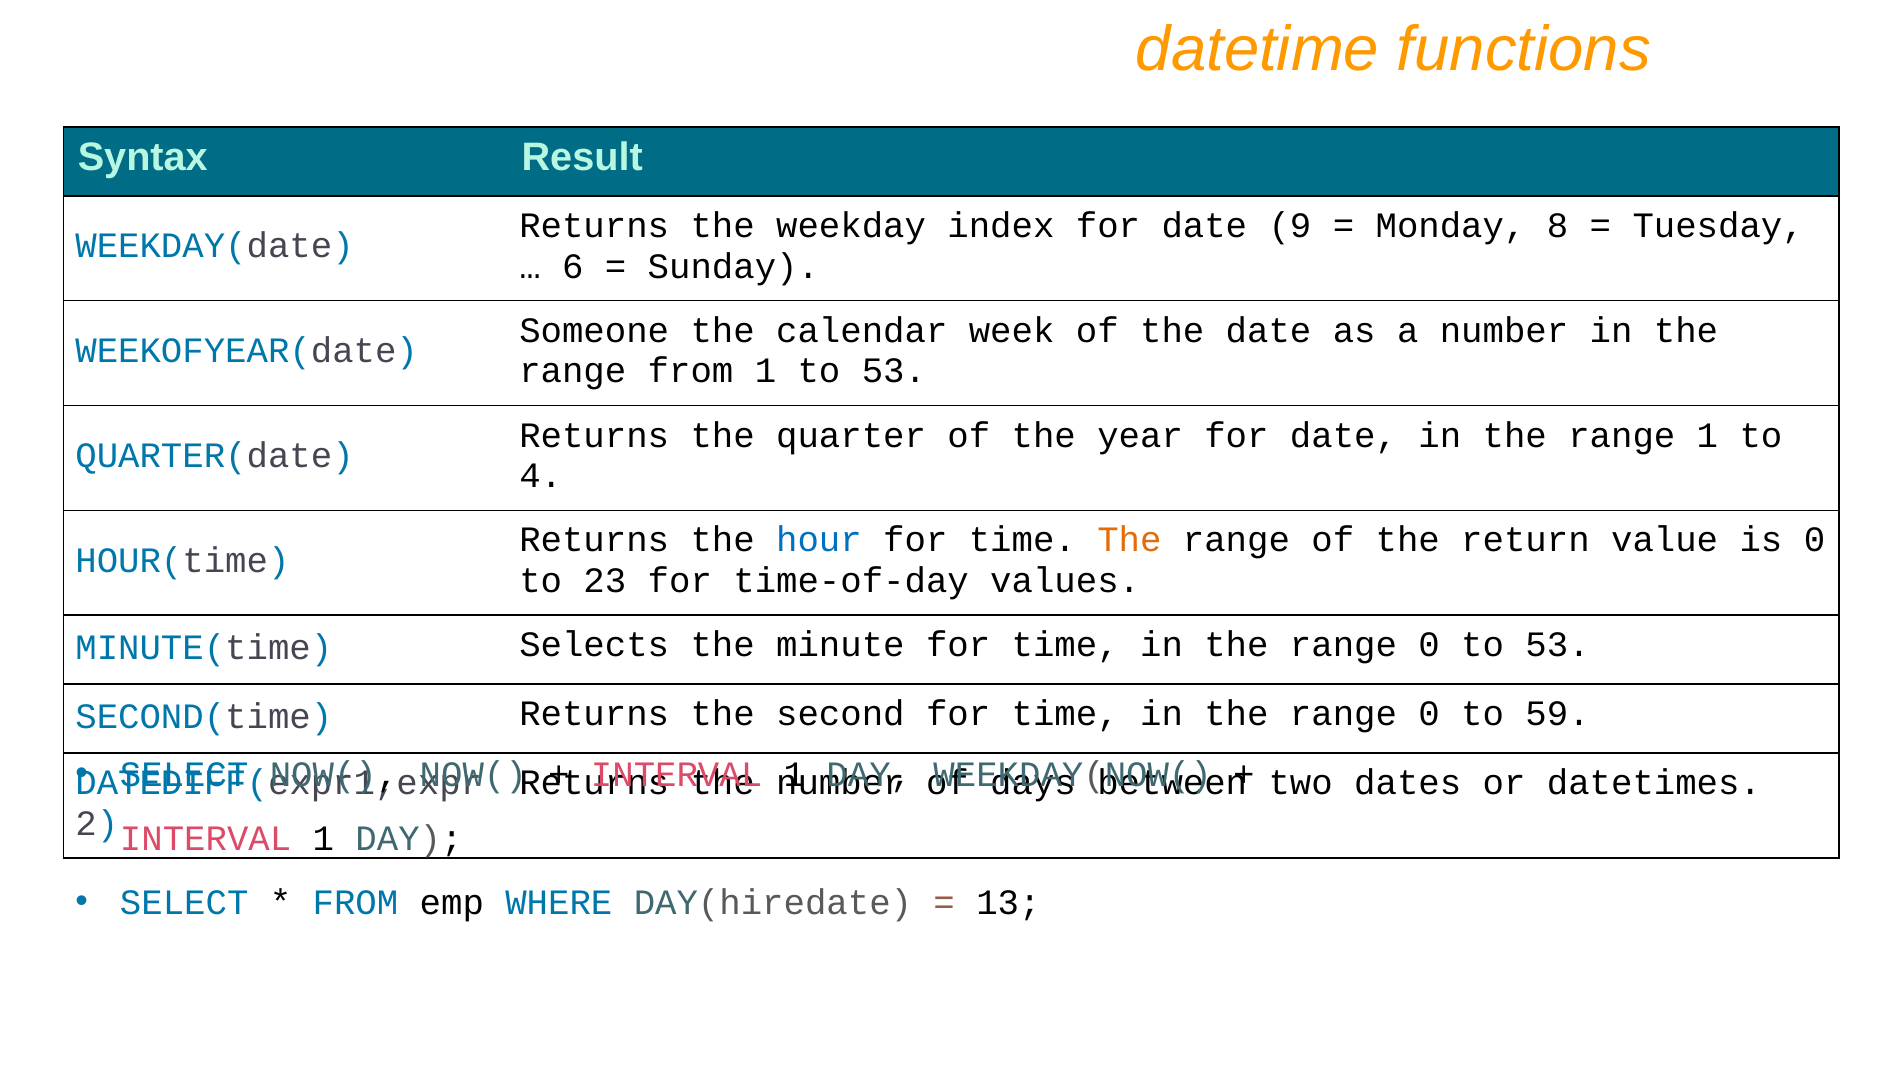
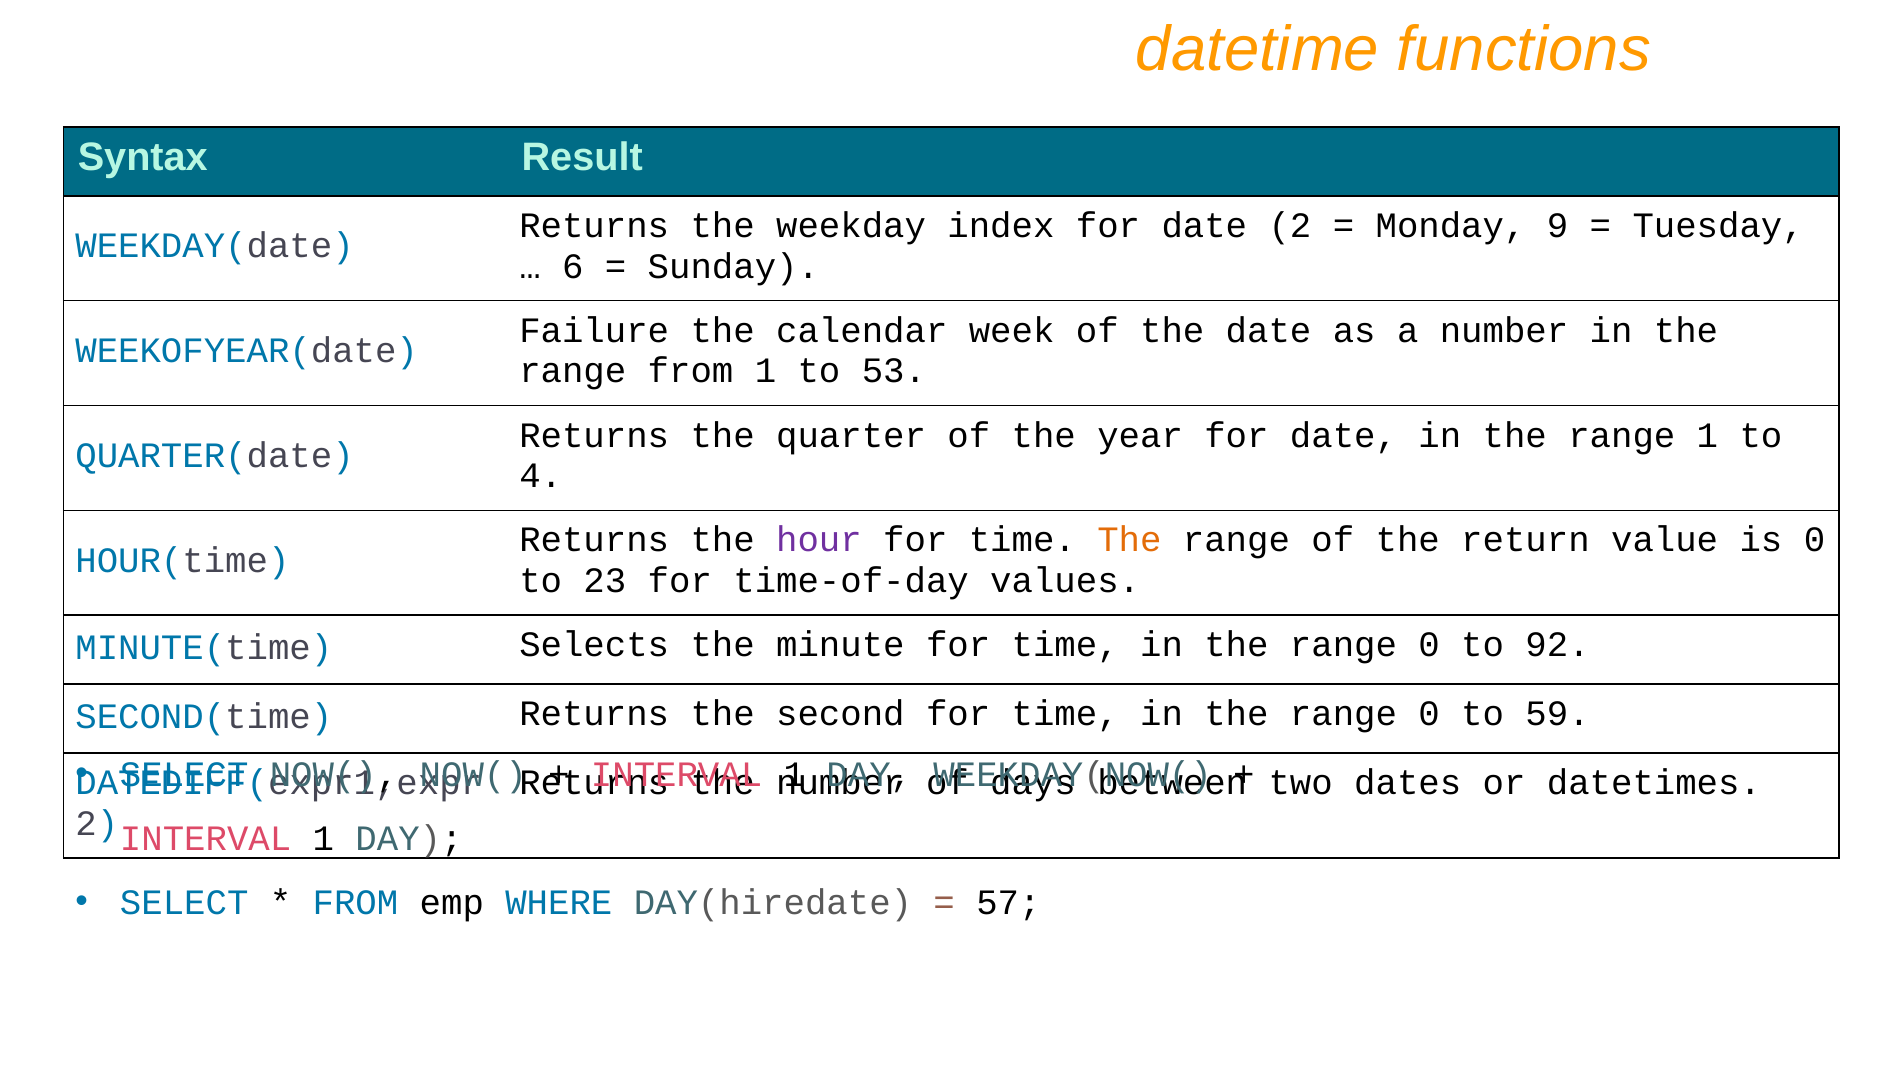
date 9: 9 -> 2 (1290, 226)
8: 8 -> 9 (1558, 226)
Someone: Someone -> Failure (594, 330)
hour colour: blue -> purple (819, 540)
0 to 53: 53 -> 92 (1558, 645)
13: 13 -> 57 (1008, 902)
